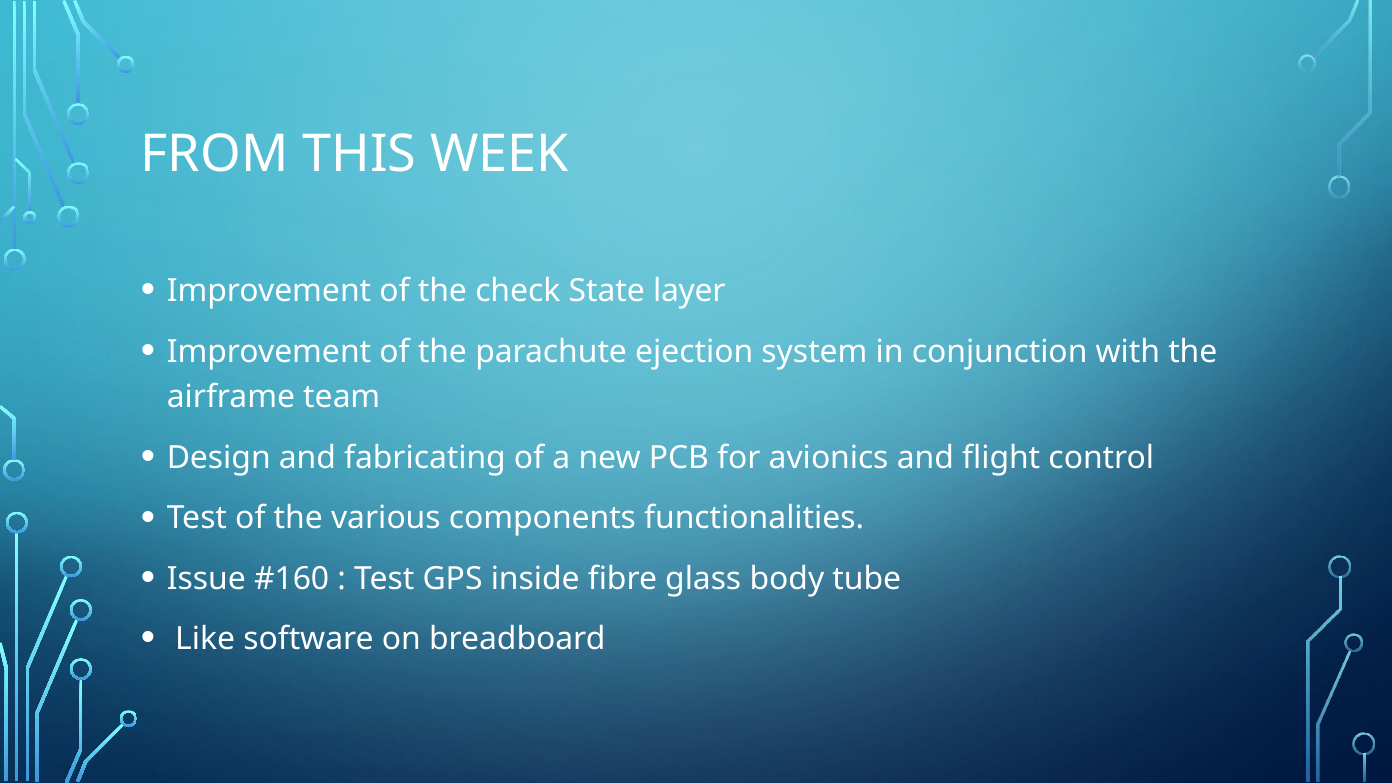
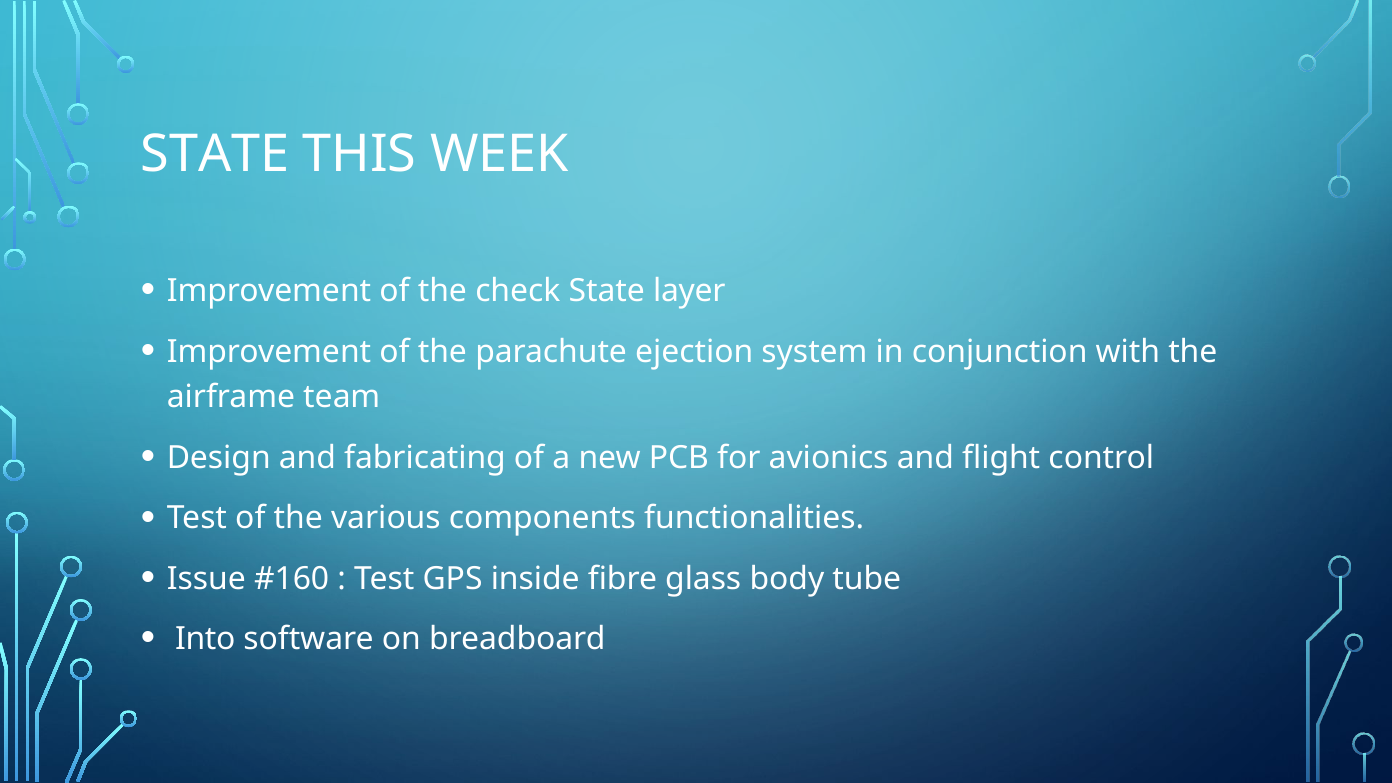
FROM: FROM -> STATE (215, 155)
Like: Like -> Into (205, 639)
